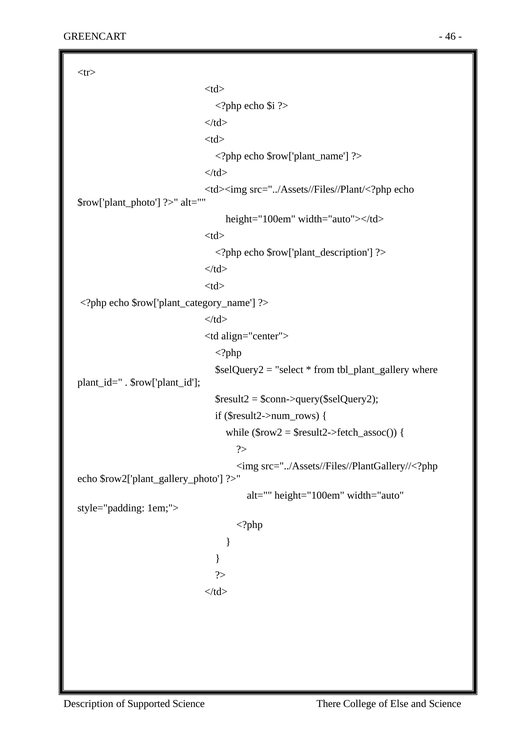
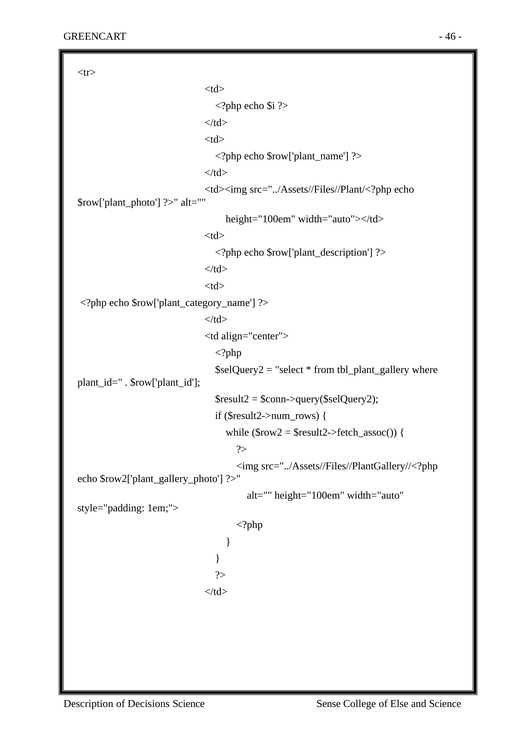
Supported: Supported -> Decisions (149, 704)
There: There -> Sense (329, 704)
